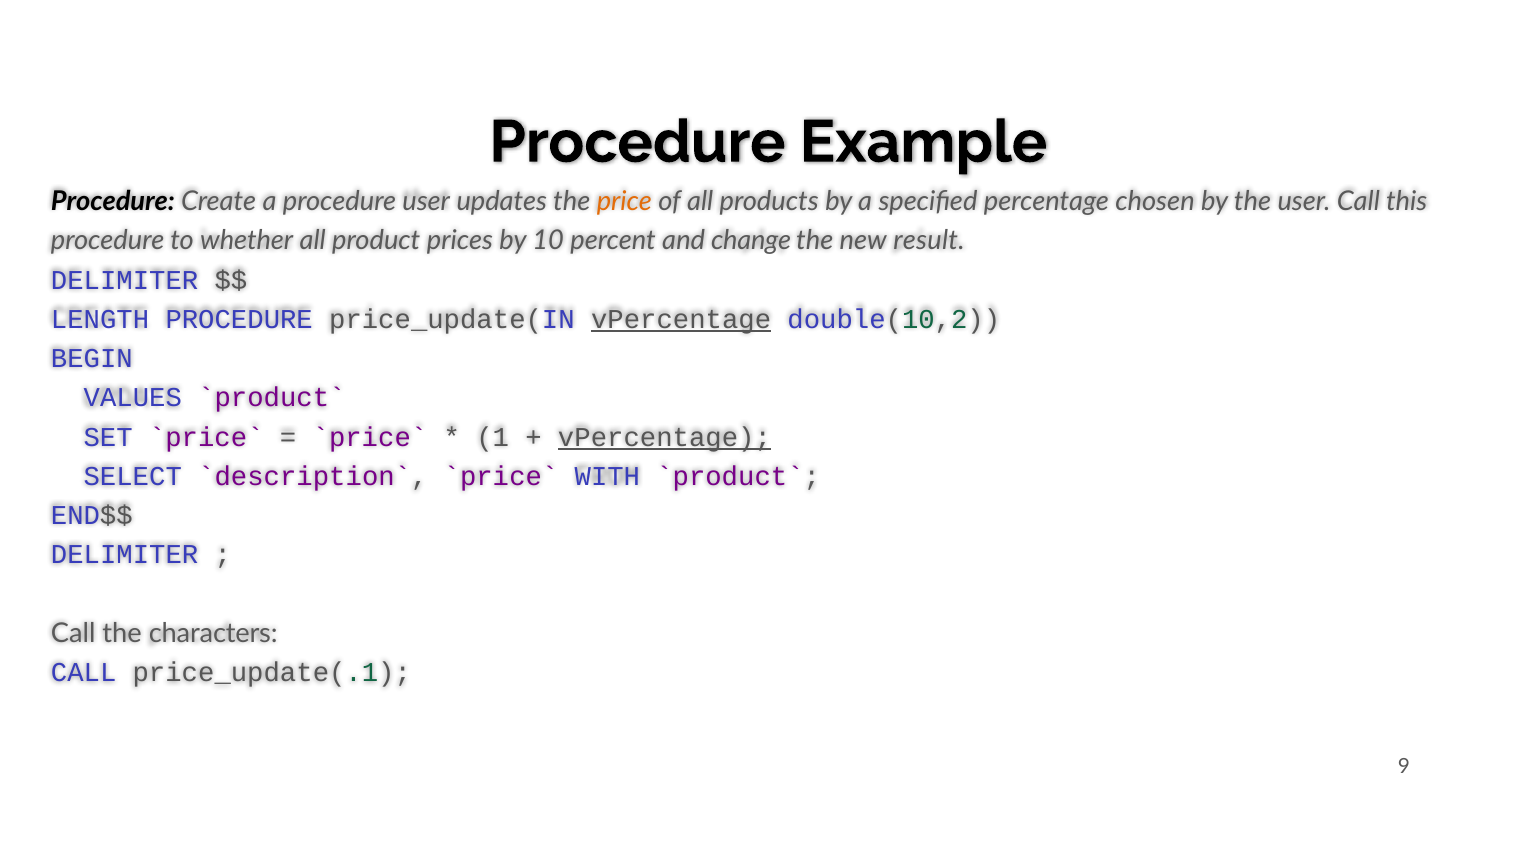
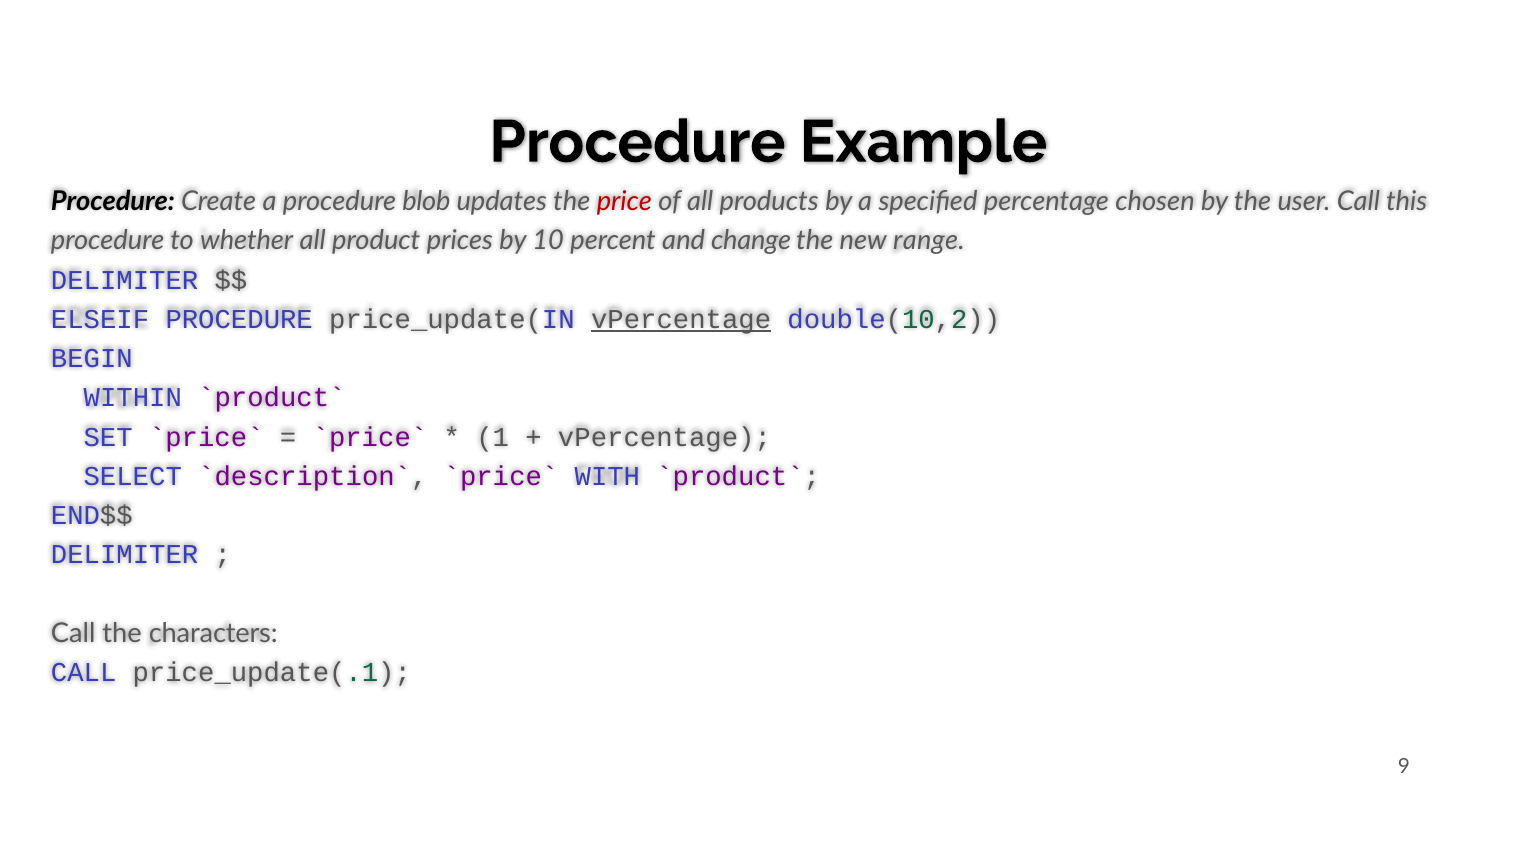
procedure user: user -> blob (426, 202)
price colour: orange -> red (624, 202)
result: result -> range (929, 241)
LENGTH: LENGTH -> ELSEIF (100, 319)
VALUES: VALUES -> WITHIN (133, 398)
vPercentage underline: present -> none (664, 437)
